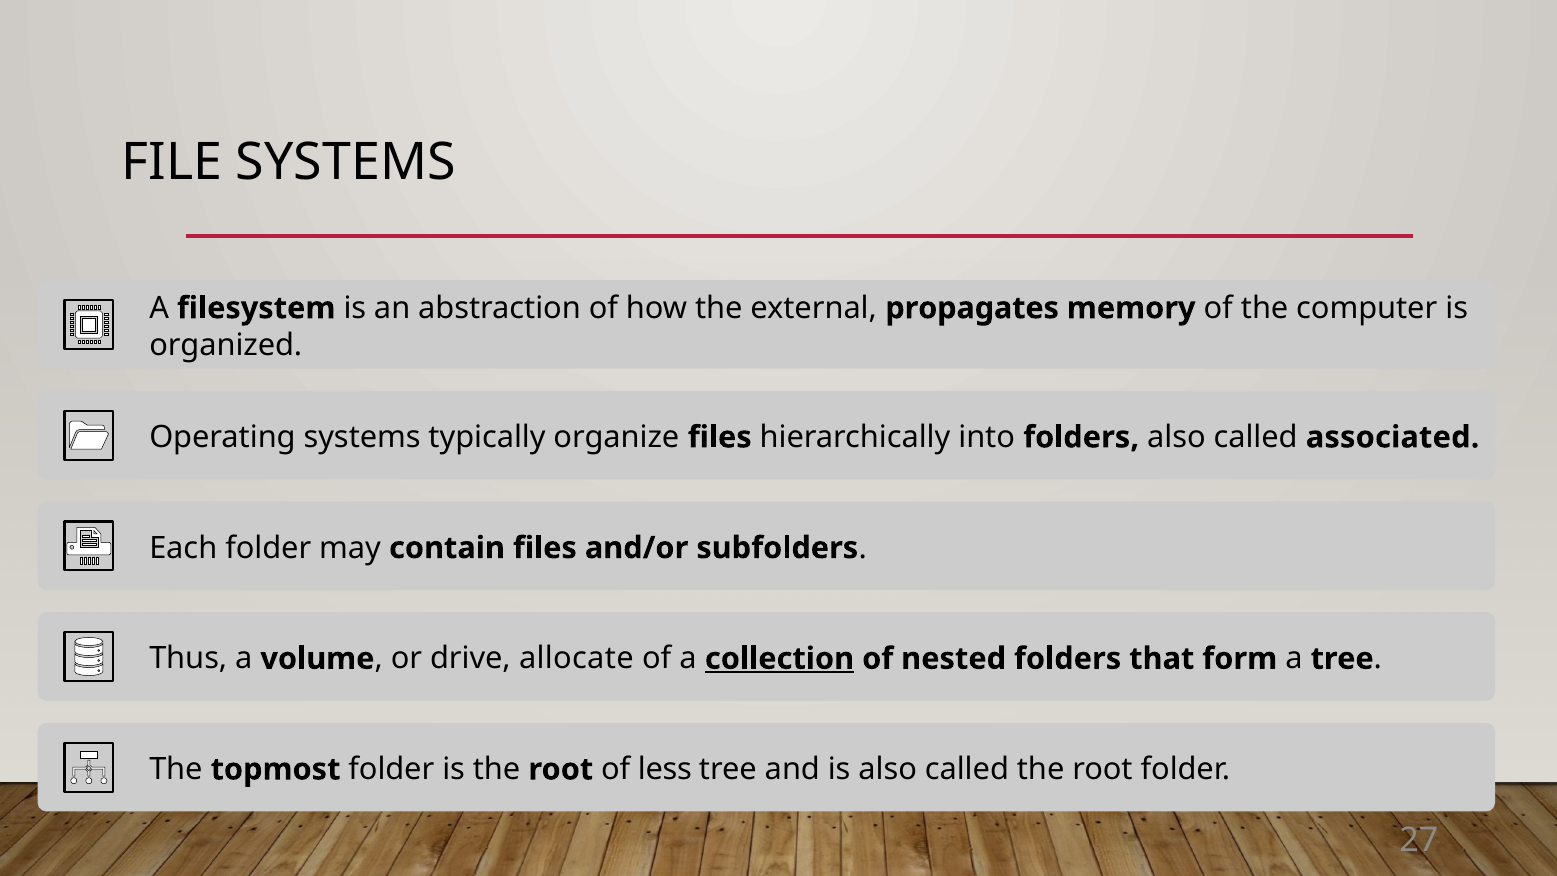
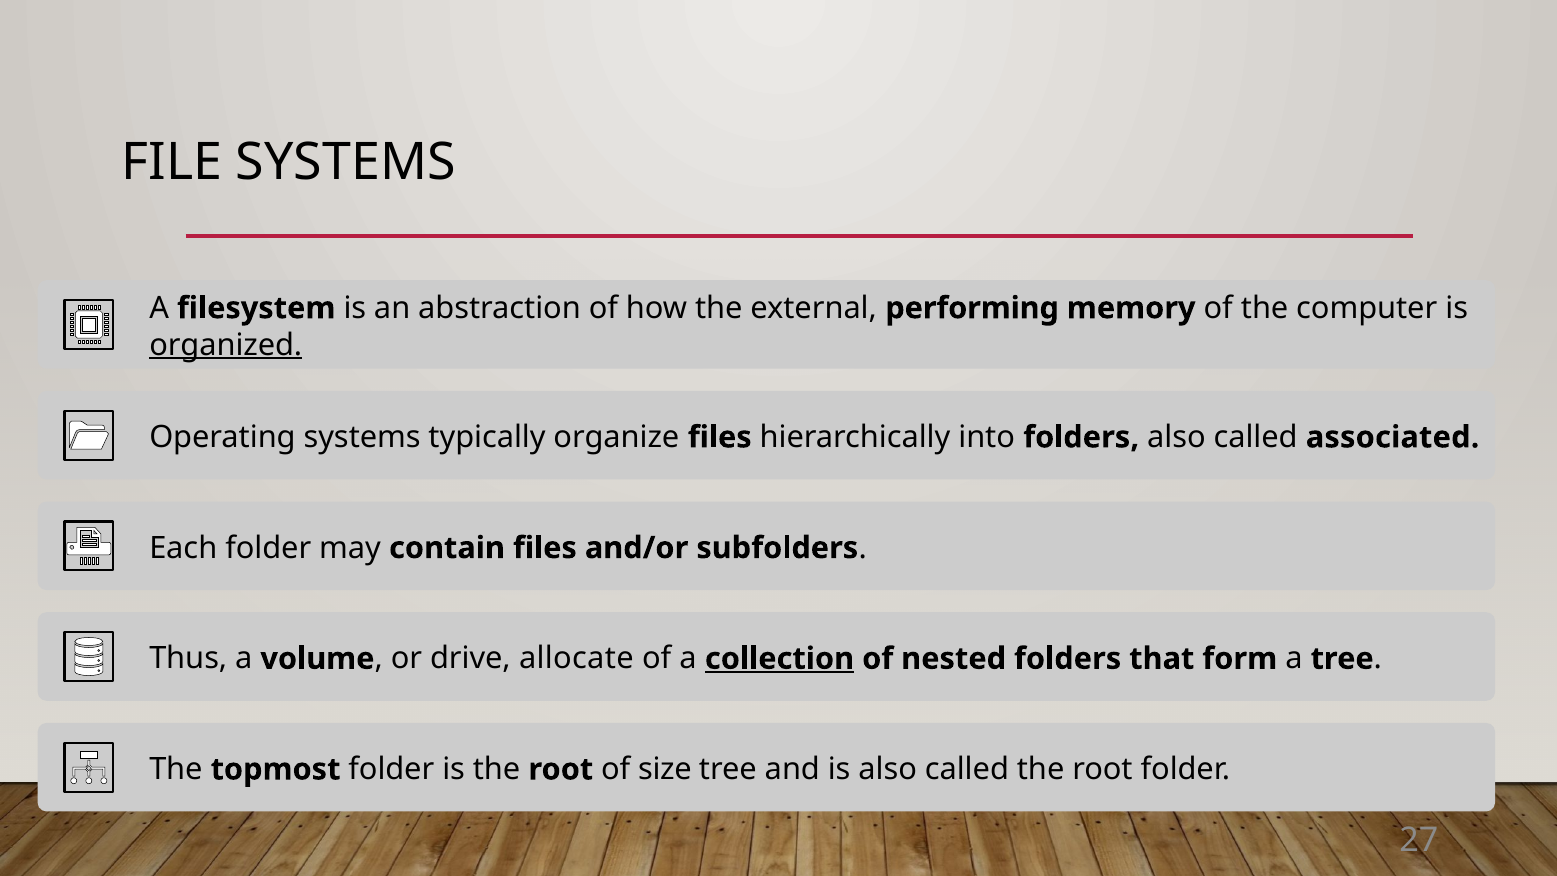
propagates: propagates -> performing (972, 308)
organized underline: none -> present (226, 345)
less: less -> size (665, 769)
